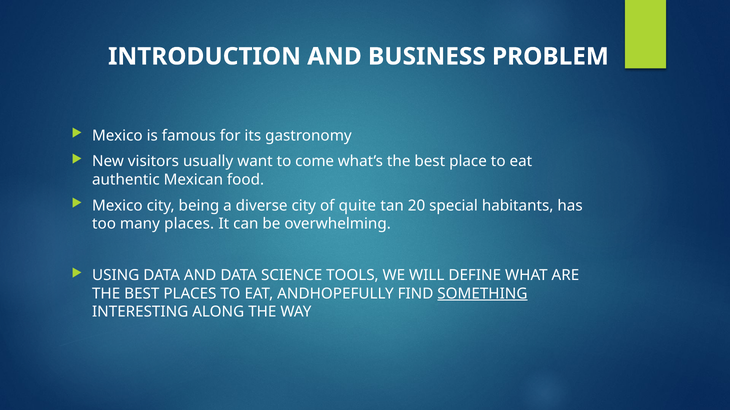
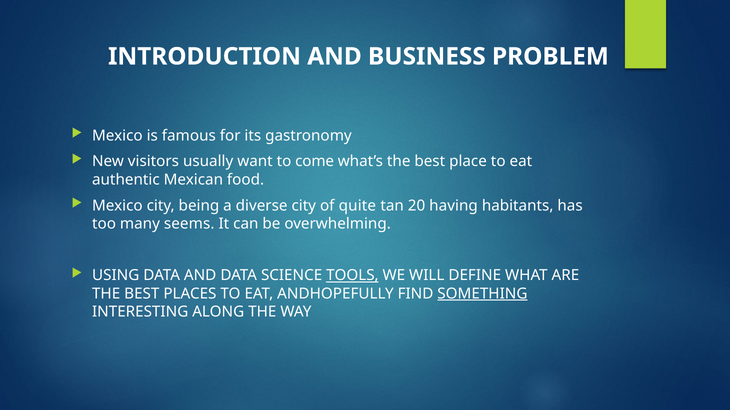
special: special -> having (454, 206)
many places: places -> seems (189, 224)
TOOLS underline: none -> present (352, 276)
